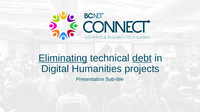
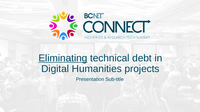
debt underline: present -> none (142, 58)
